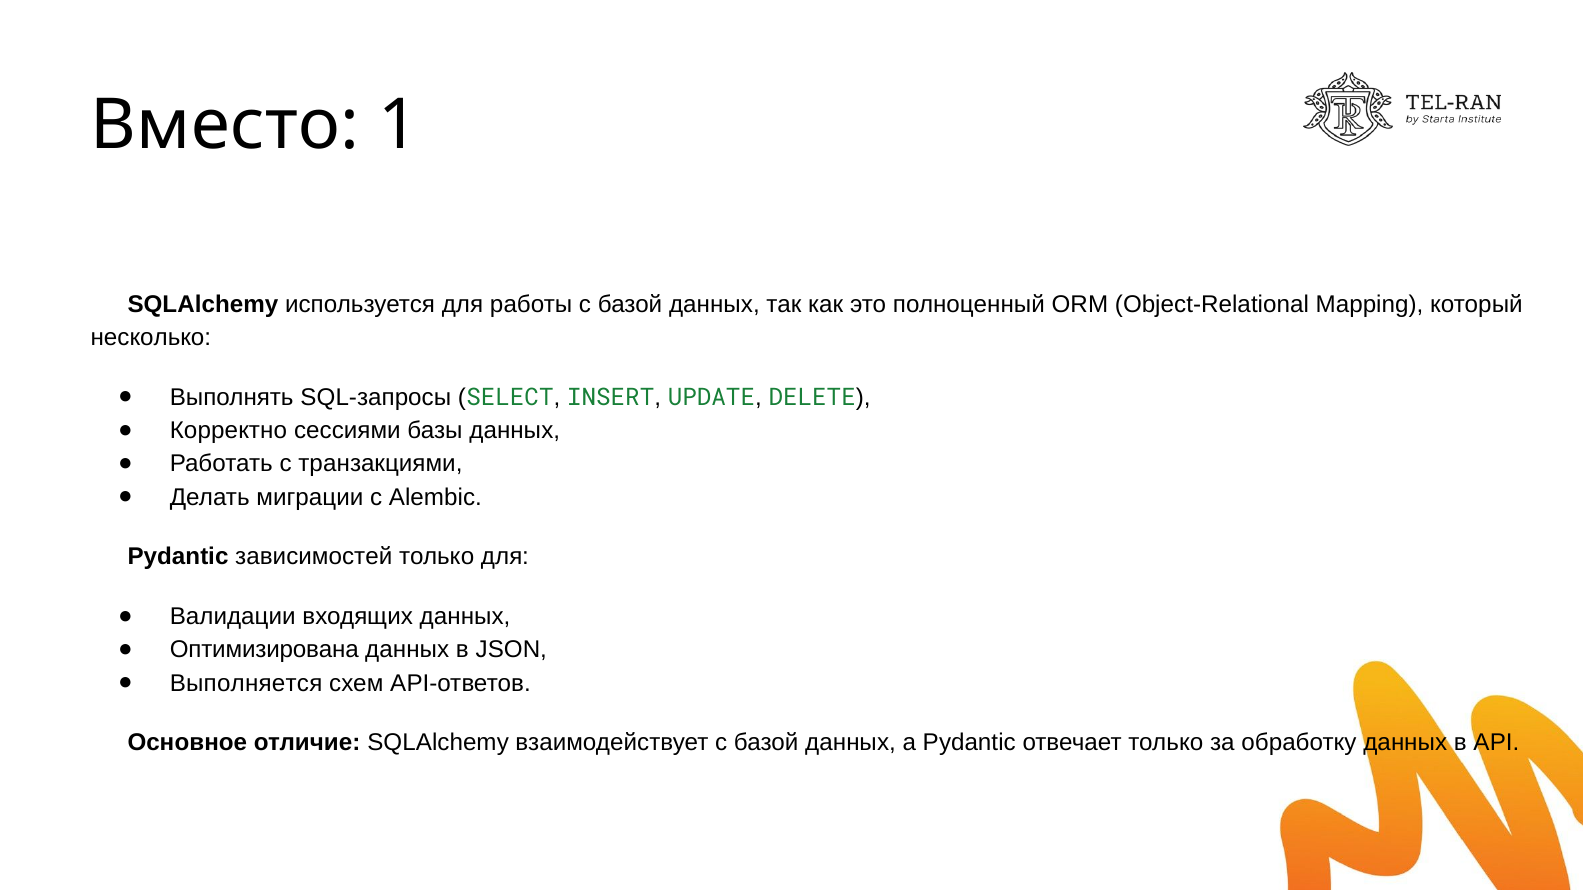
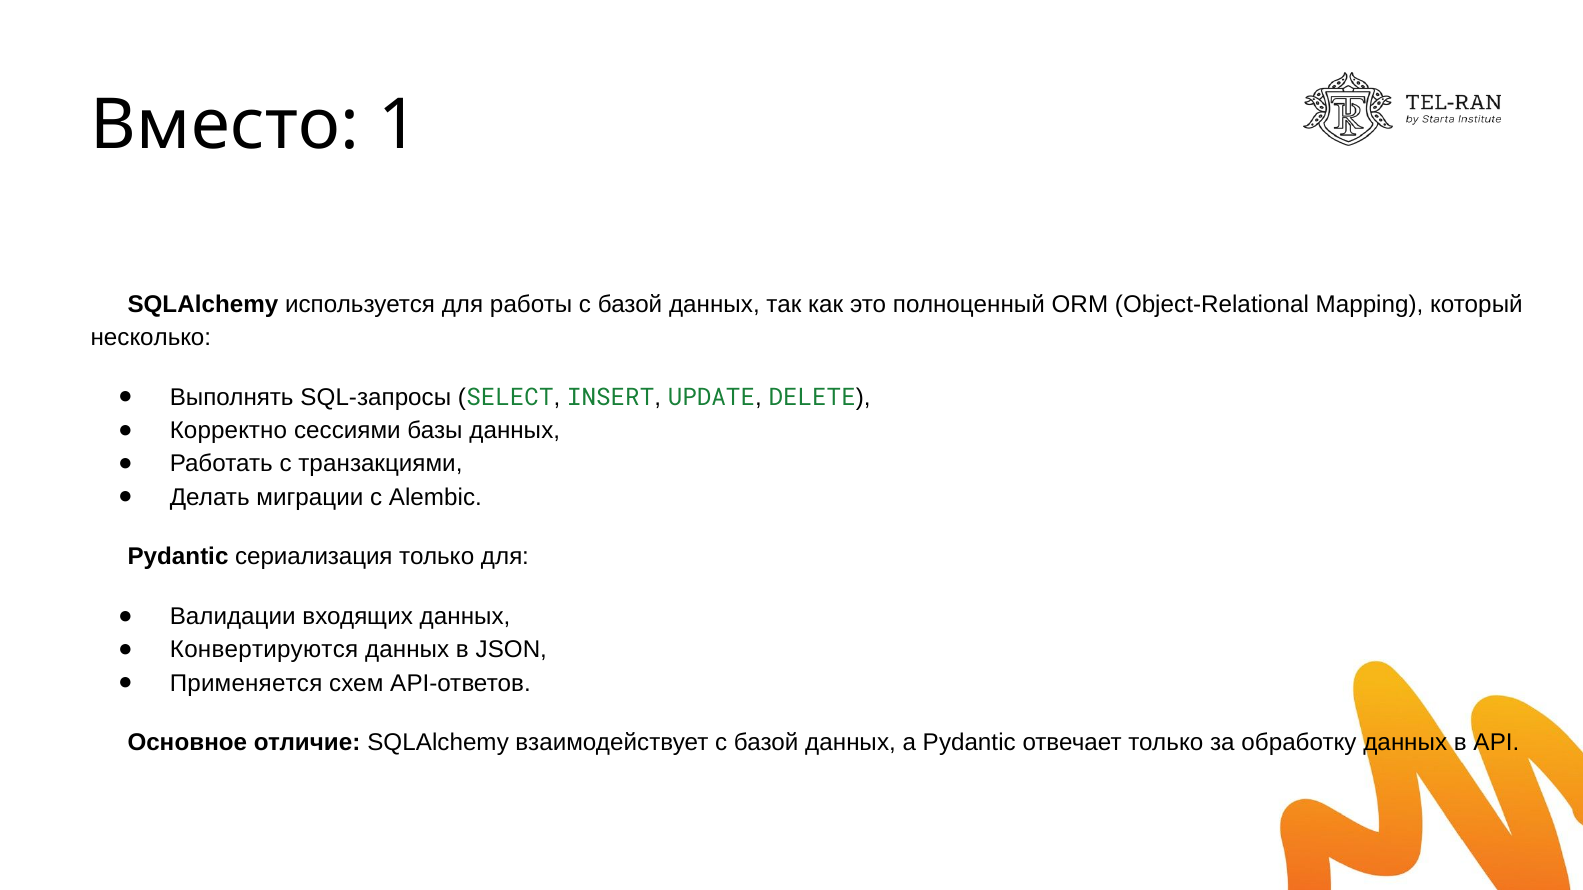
зависимостей: зависимостей -> сериализация (314, 557)
Оптимизирована: Оптимизирована -> Конвертируются (264, 650)
Выполняется: Выполняется -> Применяется (246, 683)
